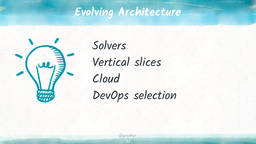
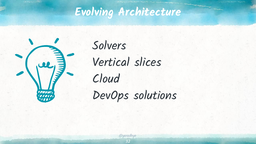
selection: selection -> solutions (155, 96)
